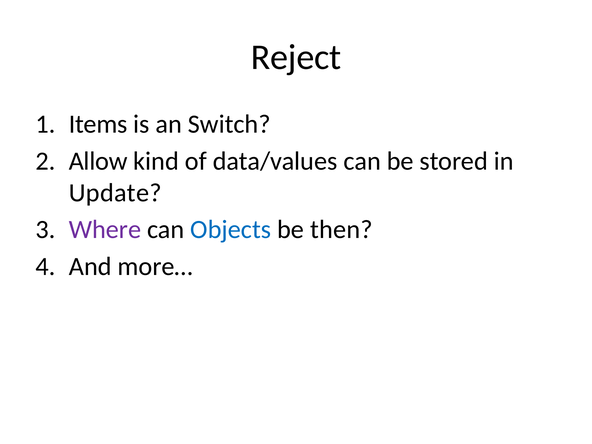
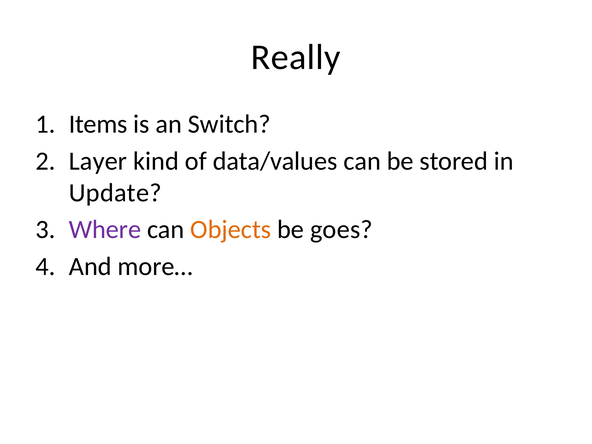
Reject: Reject -> Really (296, 57)
Allow: Allow -> Layer (98, 161)
Objects colour: blue -> orange (231, 230)
then: then -> goes (341, 230)
